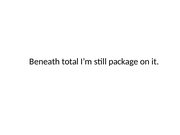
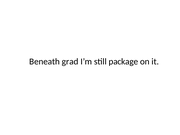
total: total -> grad (70, 62)
